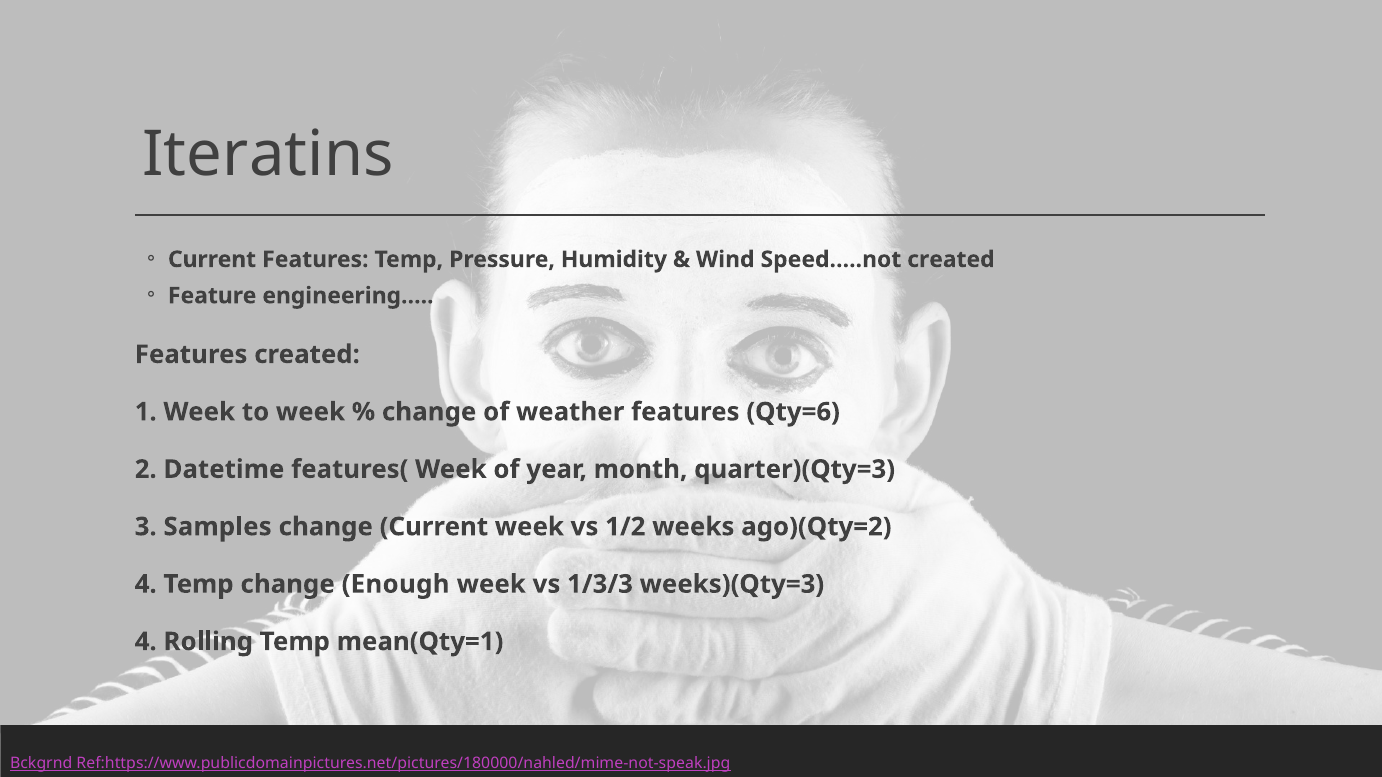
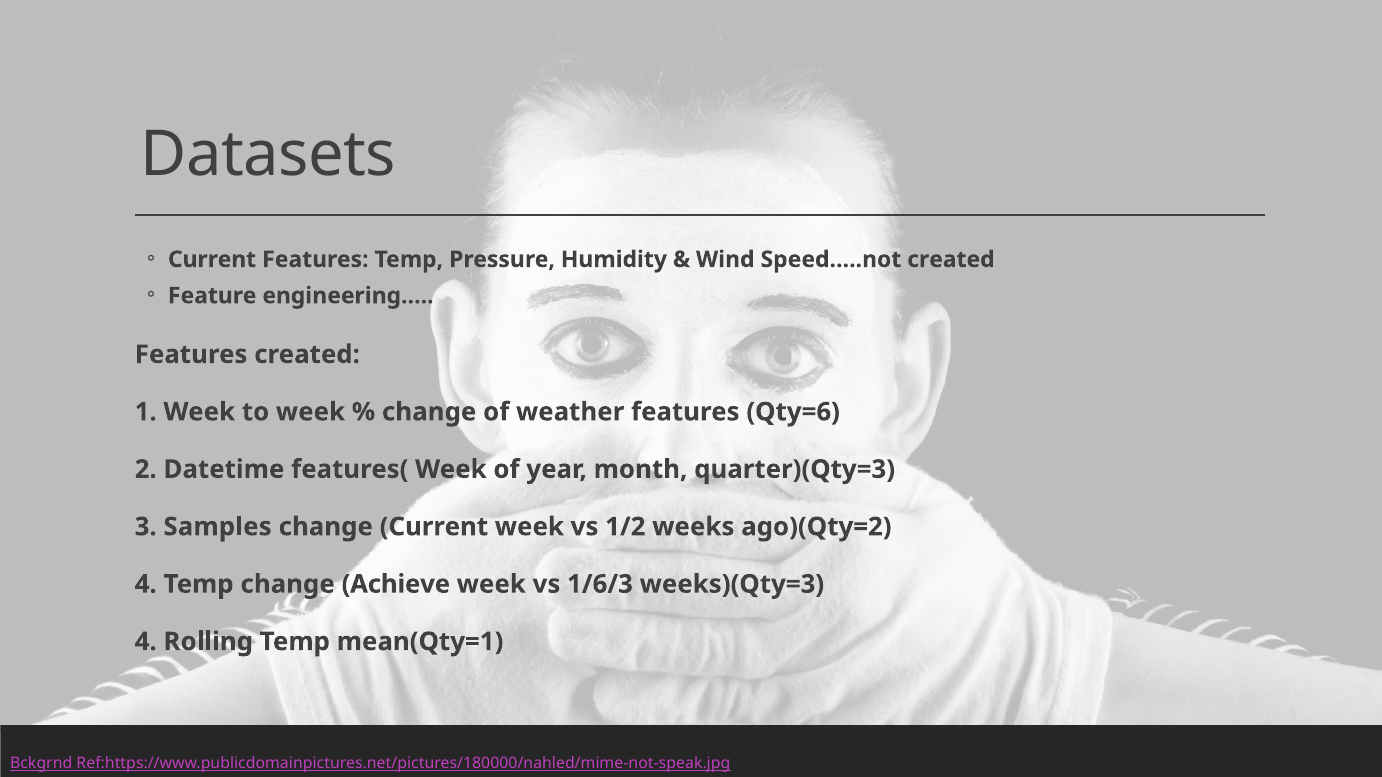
Iteratins: Iteratins -> Datasets (268, 155)
Enough: Enough -> Achieve (396, 584)
1/3/3: 1/3/3 -> 1/6/3 (600, 584)
